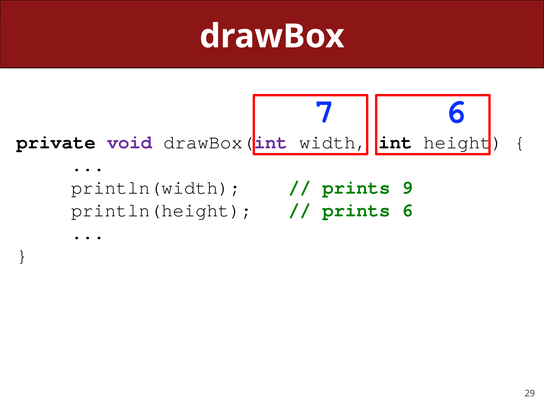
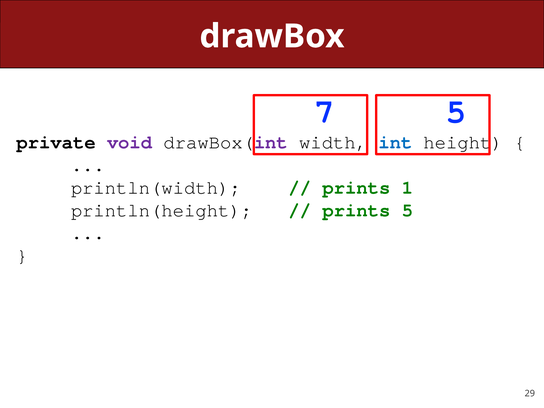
7 6: 6 -> 5 (456, 112)
int colour: black -> blue (395, 142)
9: 9 -> 1 (407, 188)
prints 6: 6 -> 5 (407, 210)
